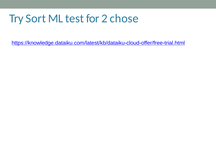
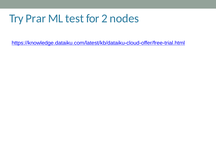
Sort: Sort -> Prar (36, 19)
chose: chose -> nodes (124, 19)
